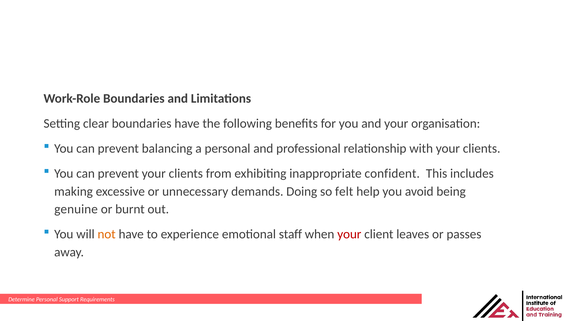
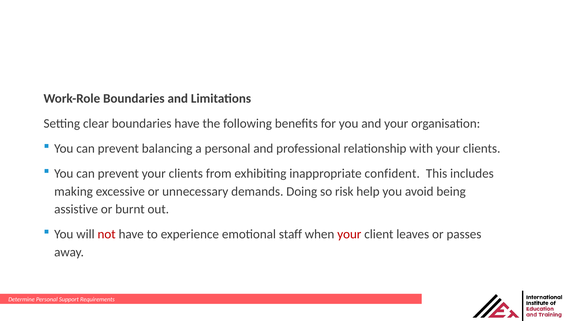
felt: felt -> risk (344, 192)
genuine: genuine -> assistive (76, 209)
not colour: orange -> red (107, 234)
